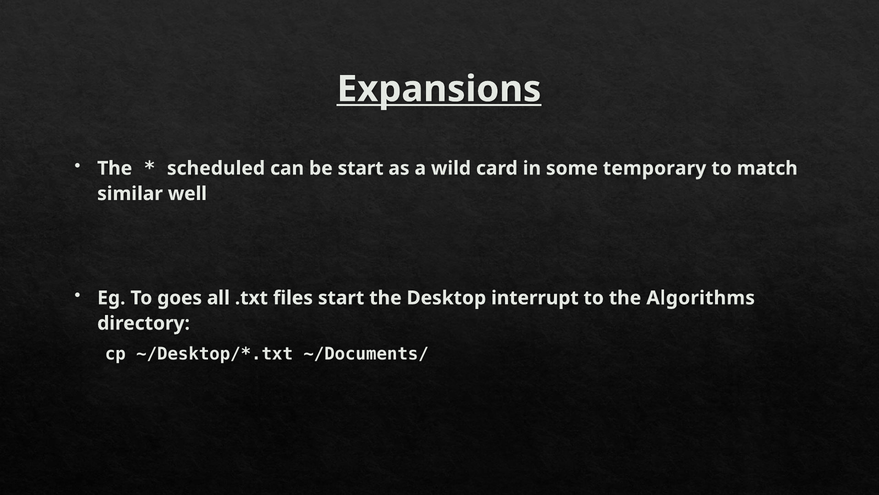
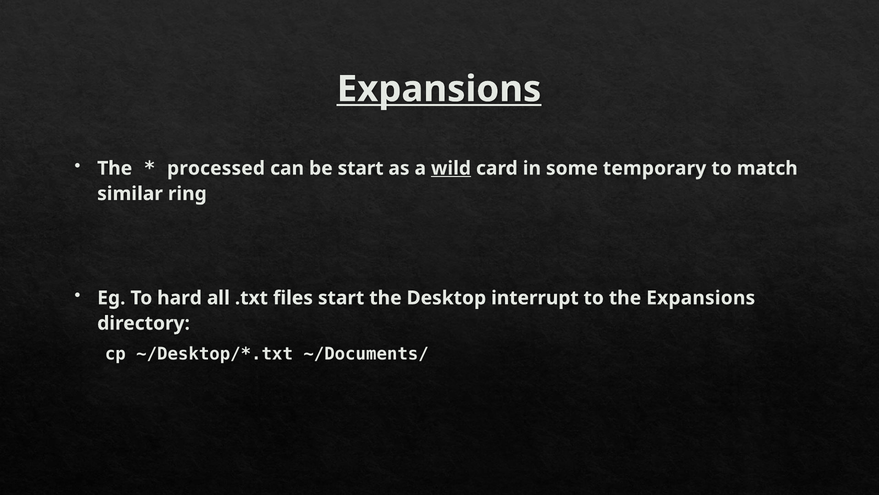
scheduled: scheduled -> processed (216, 168)
wild underline: none -> present (451, 168)
well: well -> ring (187, 194)
goes: goes -> hard (180, 298)
the Algorithms: Algorithms -> Expansions (701, 298)
